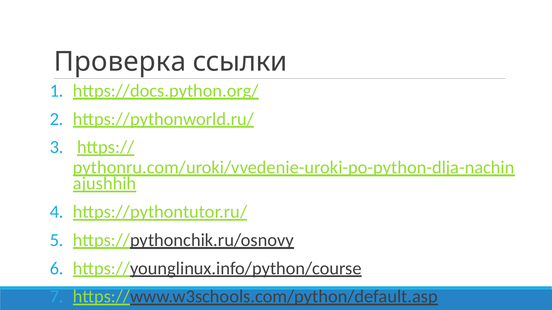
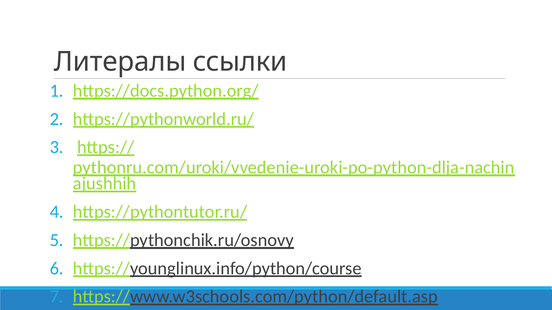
Проверка: Проверка -> Литералы (120, 62)
